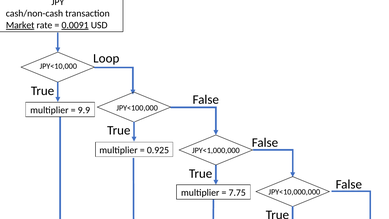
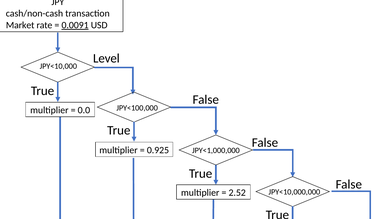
Market underline: present -> none (20, 25)
Loop: Loop -> Level (106, 58)
9.9: 9.9 -> 0.0 (84, 110)
7.75: 7.75 -> 2.52 (237, 193)
